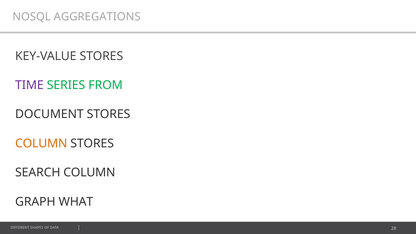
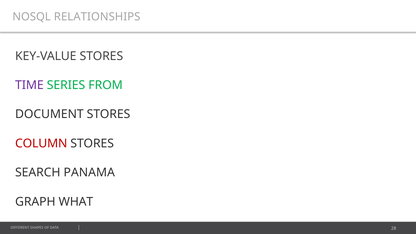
AGGREGATIONS: AGGREGATIONS -> RELATIONSHIPS (97, 17)
COLUMN colour: orange -> red (41, 143)
SEARCH COLUMN: COLUMN -> PANAMA (89, 173)
